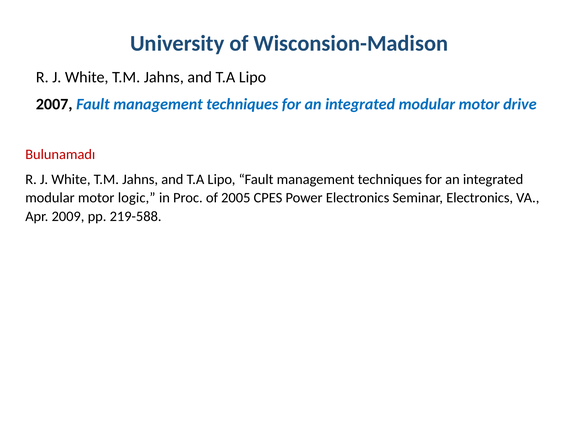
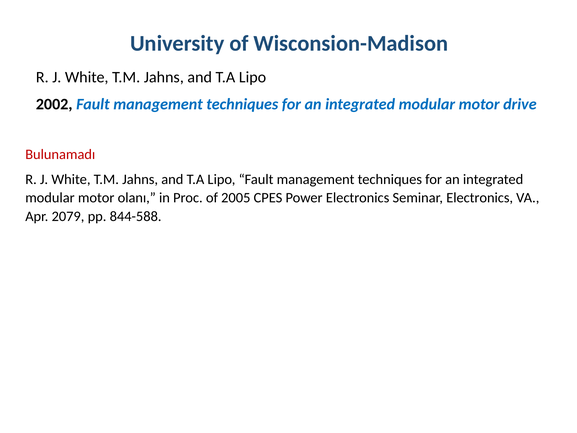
2007: 2007 -> 2002 (54, 104)
logic: logic -> olanı (137, 198)
2009: 2009 -> 2079 (68, 216)
219-588: 219-588 -> 844-588 (136, 216)
